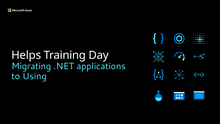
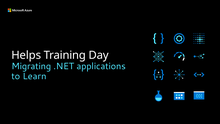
Using: Using -> Learn (35, 76)
